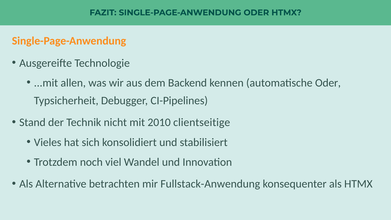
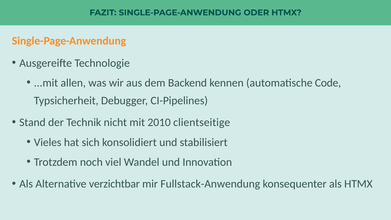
automatische Oder: Oder -> Code (328, 83)
betrachten: betrachten -> verzichtbar (114, 184)
